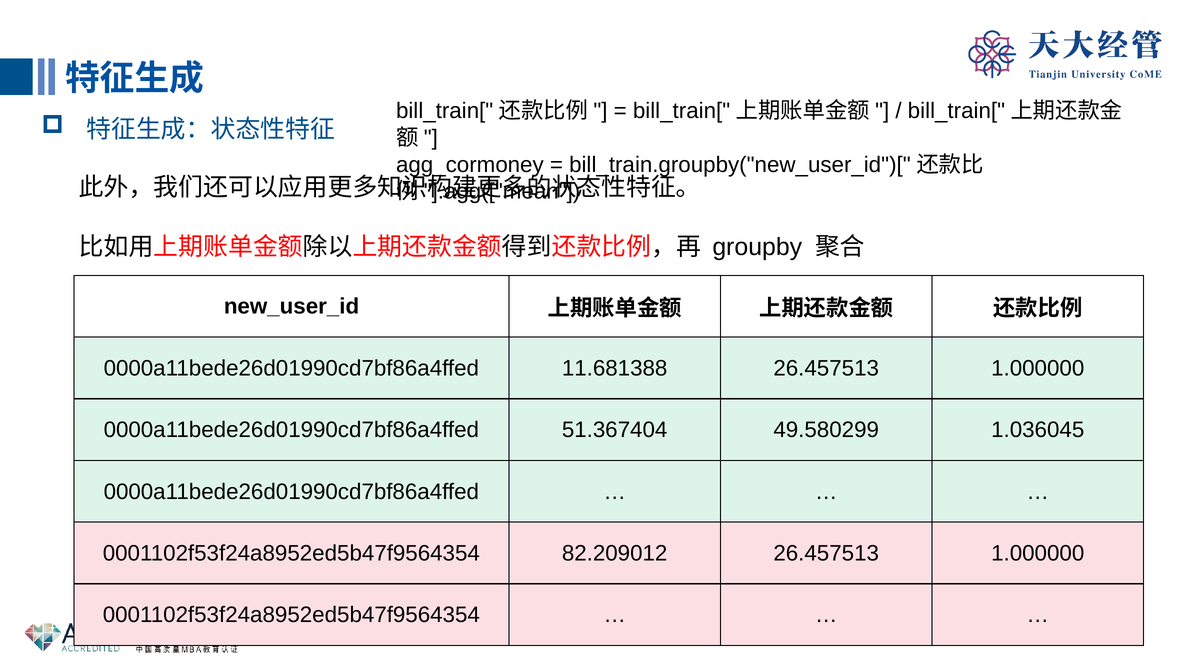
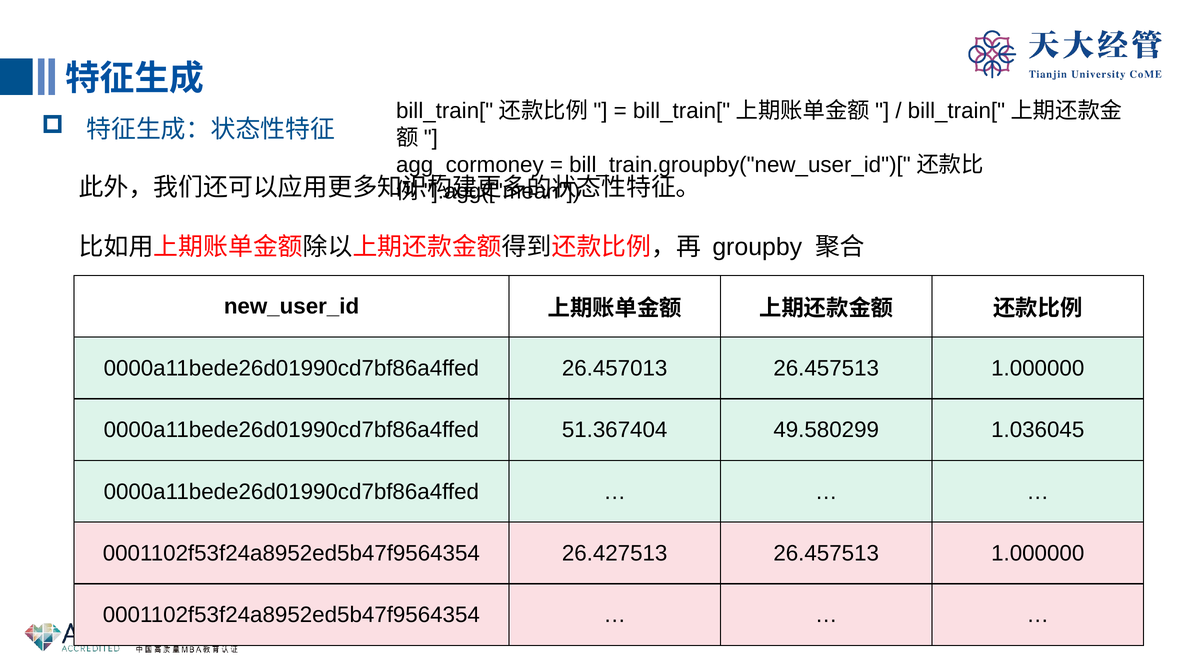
11.681388: 11.681388 -> 26.457013 (615, 368)
82.209012: 82.209012 -> 26.427513 (615, 553)
